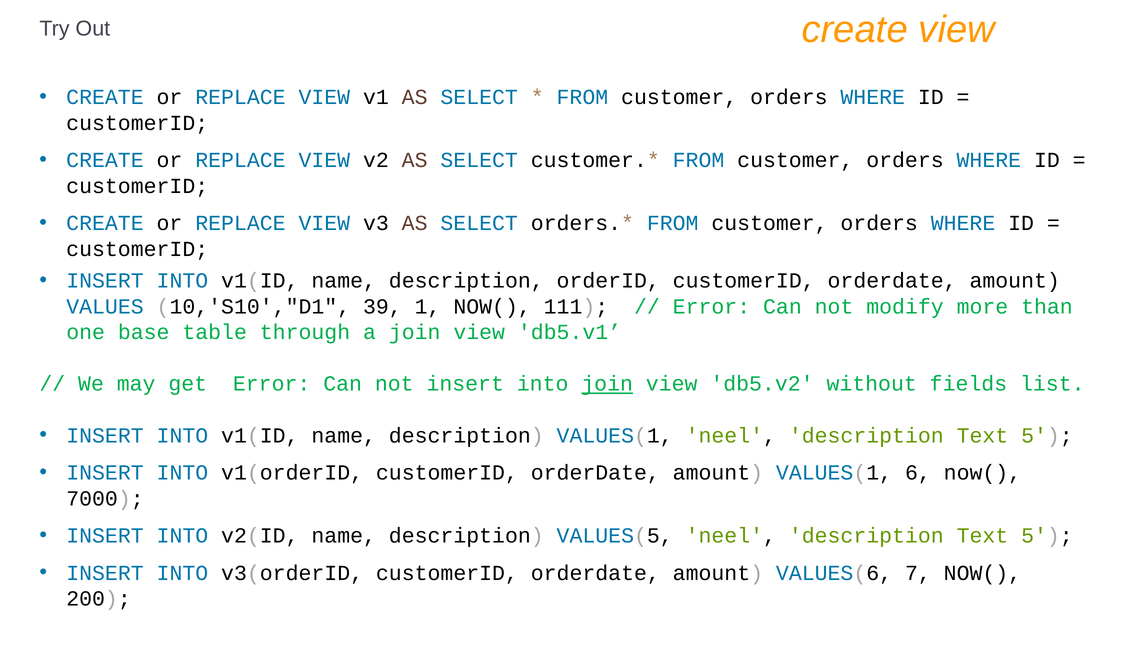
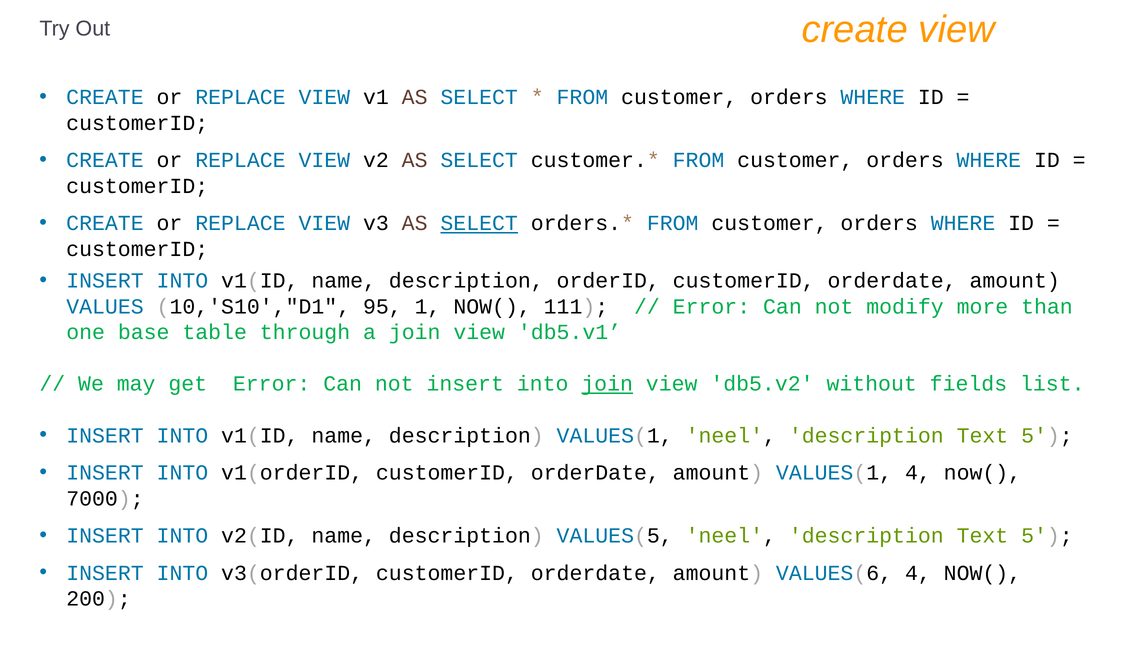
SELECT underline: none -> present (479, 223)
39: 39 -> 95 (382, 307)
VALUES(1 6: 6 -> 4 (918, 473)
VALUES(6 7: 7 -> 4 (918, 573)
